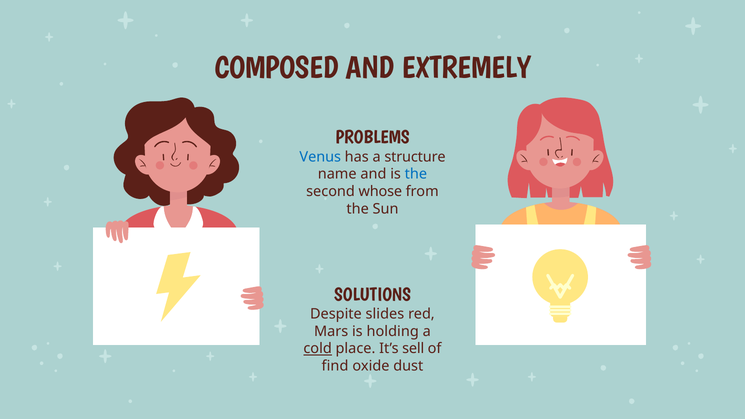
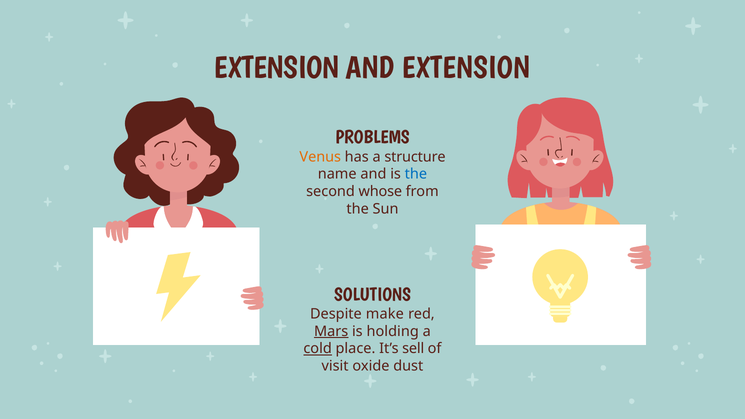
COMPOSED: COMPOSED -> EXTENSION (277, 68)
AND EXTREMELY: EXTREMELY -> EXTENSION (466, 68)
Venus colour: blue -> orange (320, 157)
slides: slides -> make (385, 314)
Mars underline: none -> present (331, 331)
find: find -> visit (335, 366)
